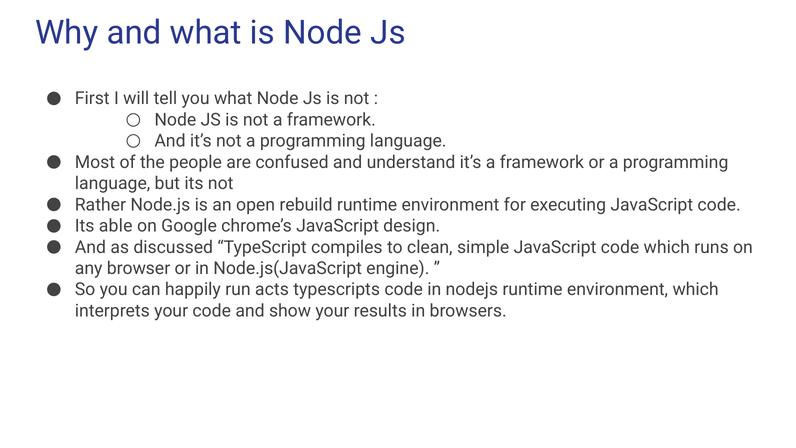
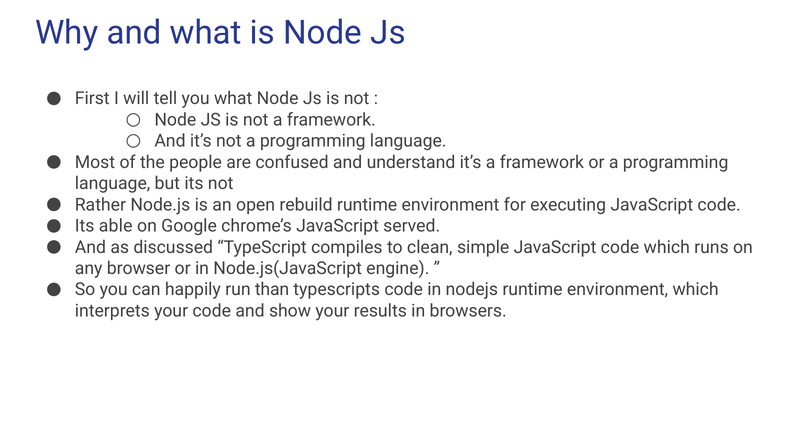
design: design -> served (412, 226)
acts: acts -> than (272, 290)
